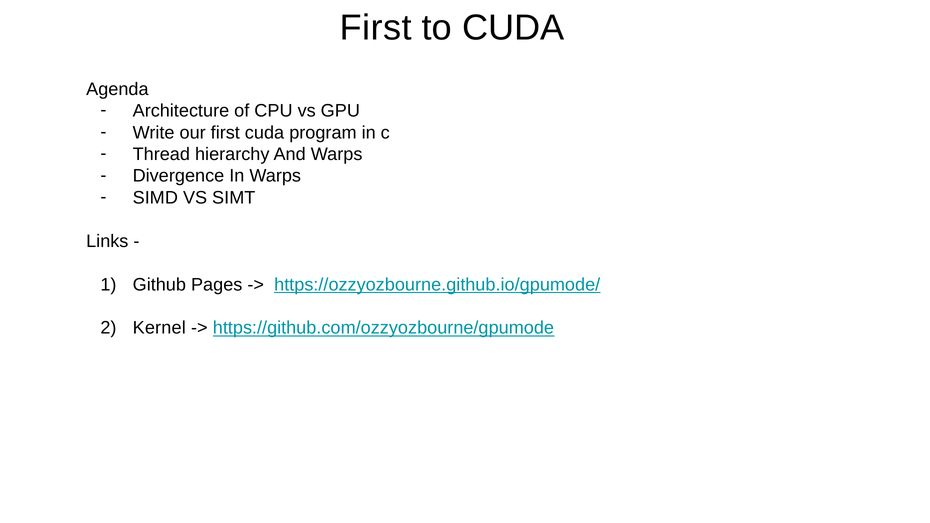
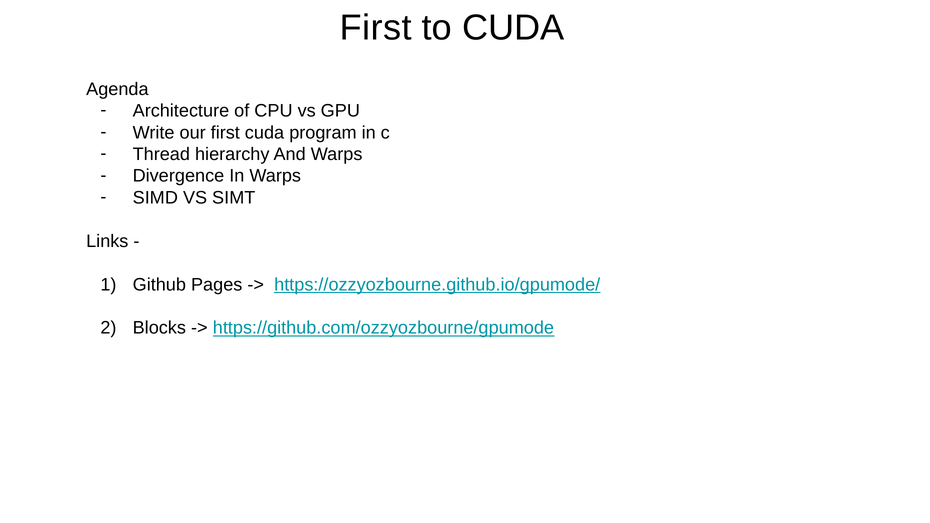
Kernel: Kernel -> Blocks (159, 328)
